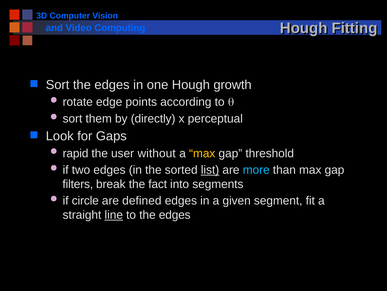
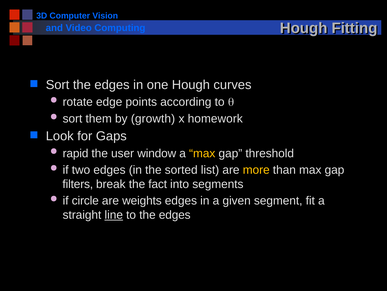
growth: growth -> curves (232, 85)
directly: directly -> growth (153, 118)
perceptual: perceptual -> homework (215, 118)
without: without -> window (157, 153)
list underline: present -> none (210, 170)
more colour: light blue -> yellow (256, 170)
defined: defined -> weights (142, 200)
